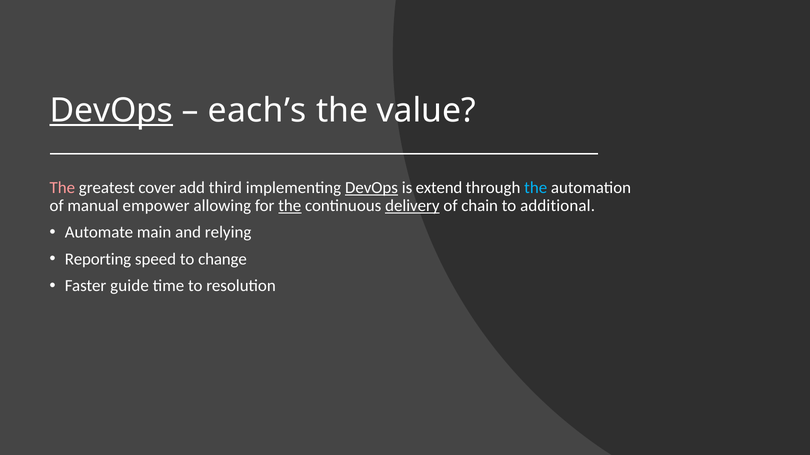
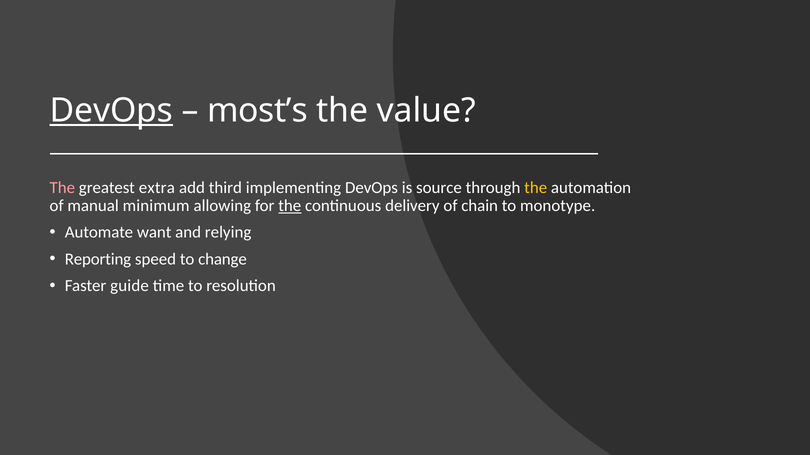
each’s: each’s -> most’s (257, 111)
cover: cover -> extra (157, 188)
DevOps underline: present -> none (371, 188)
extend: extend -> source (439, 188)
the colour: light blue -> yellow (536, 188)
empower: empower -> minimum (156, 206)
delivery underline: present -> none (412, 206)
additional: additional -> monotype (558, 206)
main: main -> want (154, 233)
